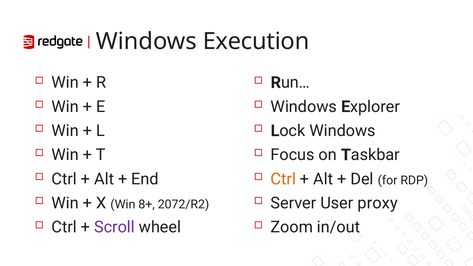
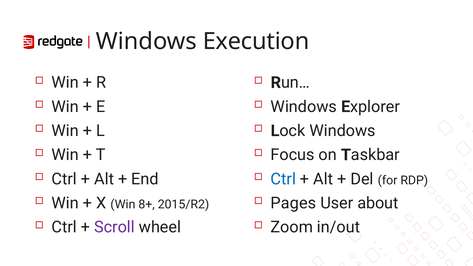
Ctrl colour: orange -> blue (283, 179)
2072/R2: 2072/R2 -> 2015/R2 (183, 204)
Server: Server -> Pages (293, 203)
proxy: proxy -> about (378, 203)
